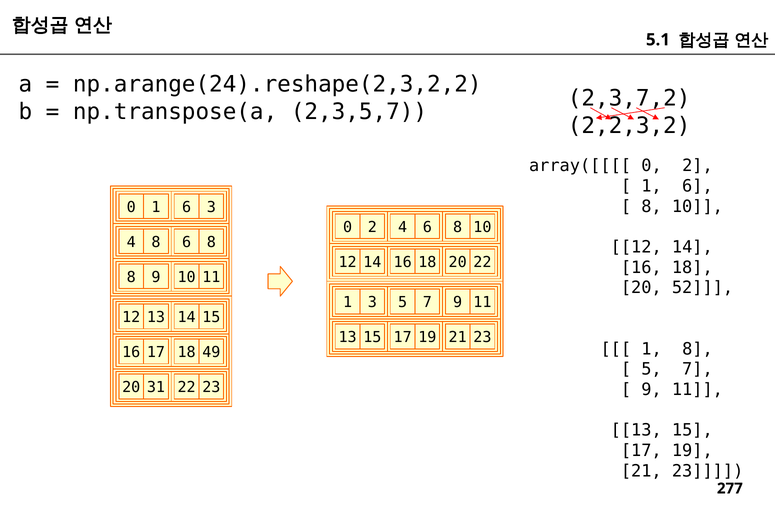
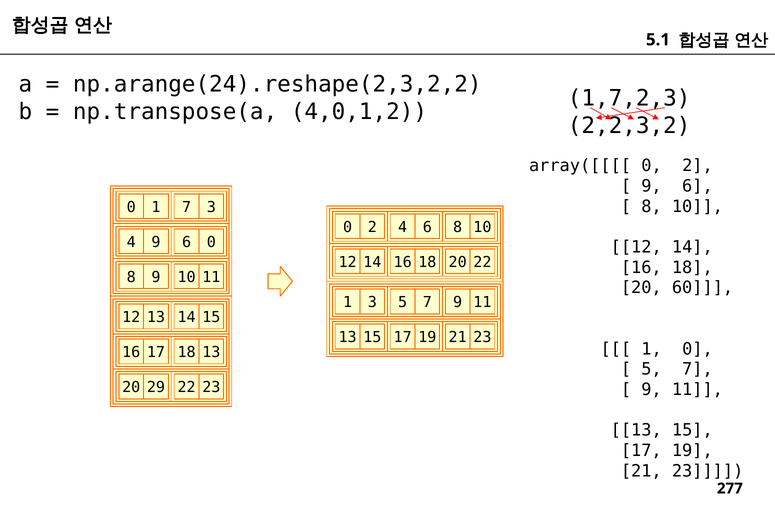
2,3,7,2: 2,3,7,2 -> 1,7,2,3 (629, 98)
2,3,5,7: 2,3,5,7 -> 4,0,1,2 (359, 112)
1: 1 -> 9 (651, 186)
0 1 6: 6 -> 7 (187, 207)
4 8: 8 -> 9 (156, 242)
6 8: 8 -> 0 (211, 242)
52: 52 -> 60 (703, 288)
1 8: 8 -> 0 (697, 349)
18 49: 49 -> 13 (211, 353)
31: 31 -> 29 (156, 388)
